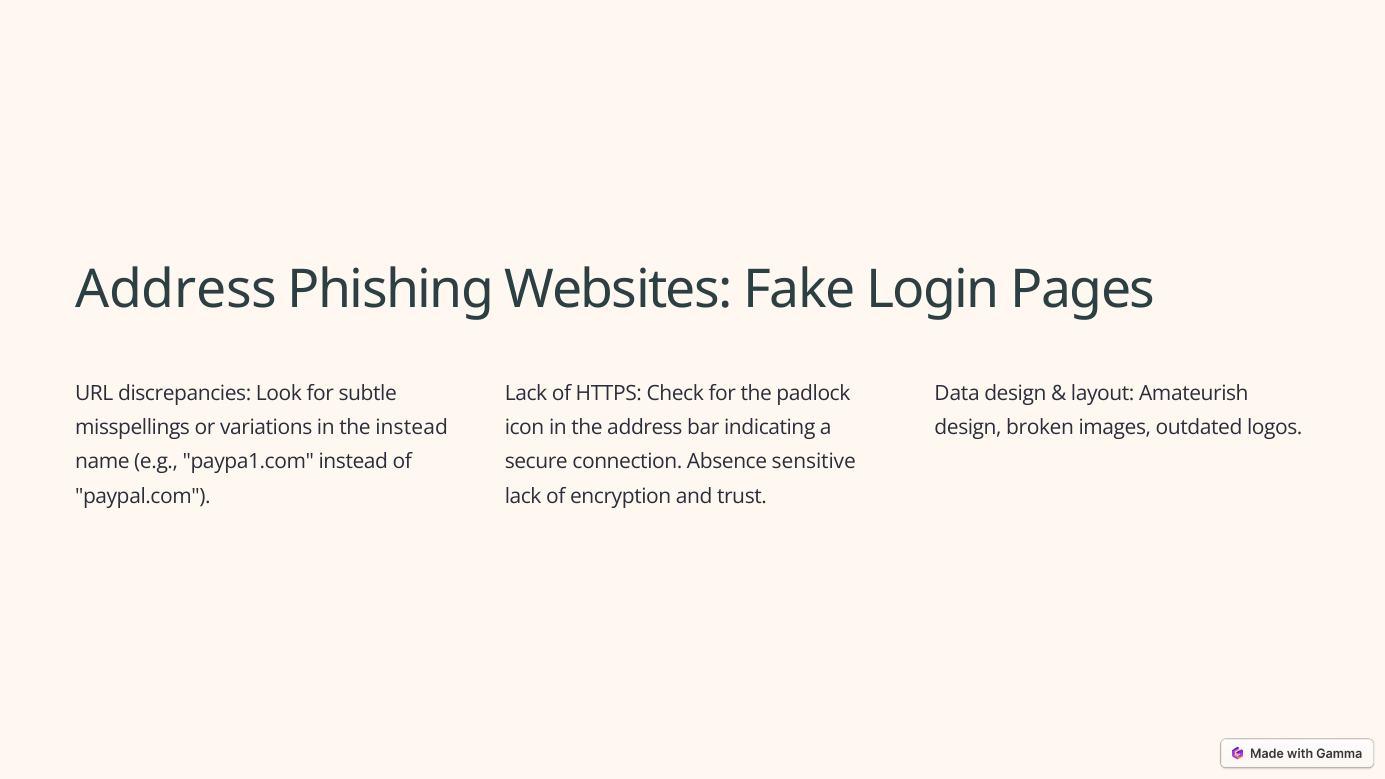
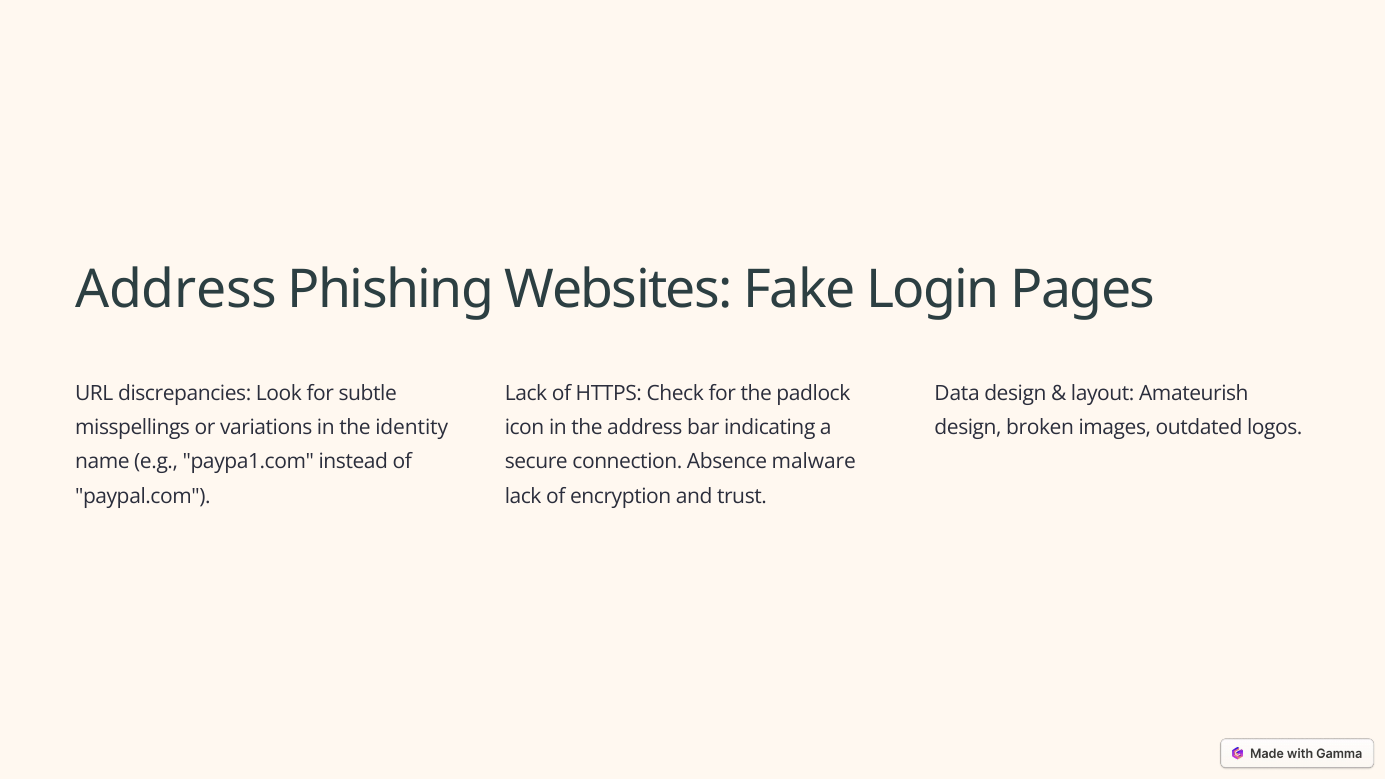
the instead: instead -> identity (412, 428)
sensitive: sensitive -> malware (814, 462)
